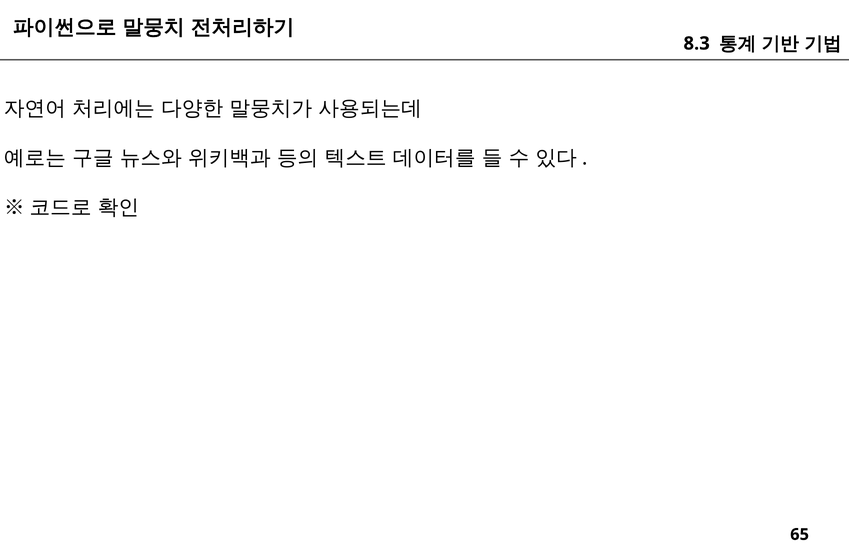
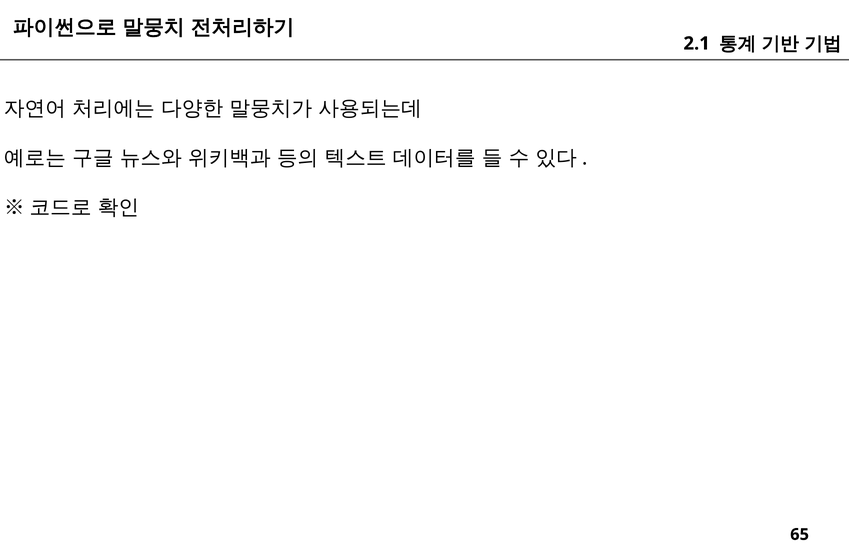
8.3: 8.3 -> 2.1 (697, 44)
